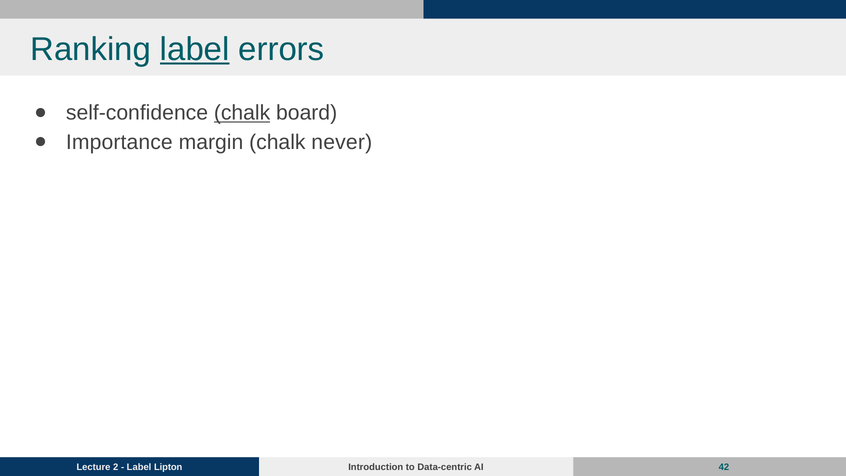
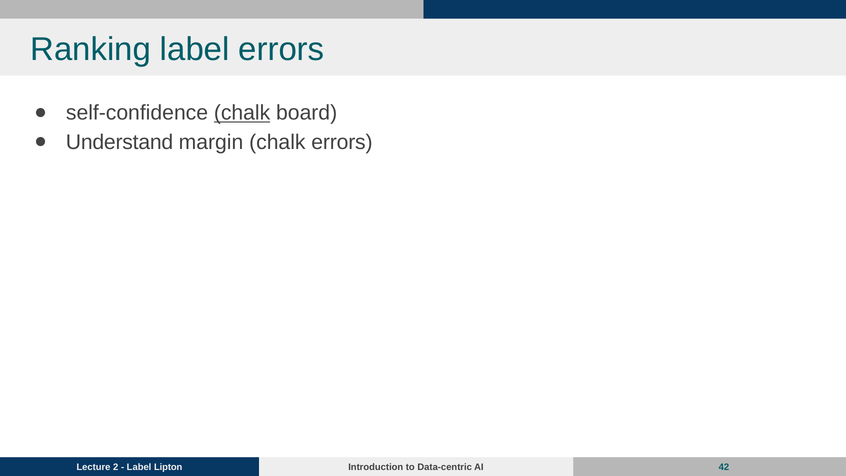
label underline: present -> none (195, 49)
Importance: Importance -> Understand (120, 142)
chalk never: never -> errors (342, 142)
